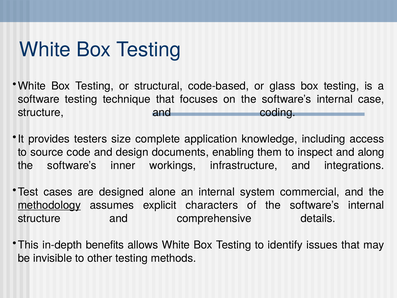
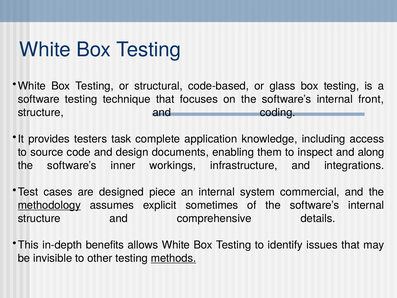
case: case -> front (371, 99)
size: size -> task (121, 139)
alone: alone -> piece (162, 192)
characters: characters -> sometimes (212, 205)
methods underline: none -> present (173, 258)
